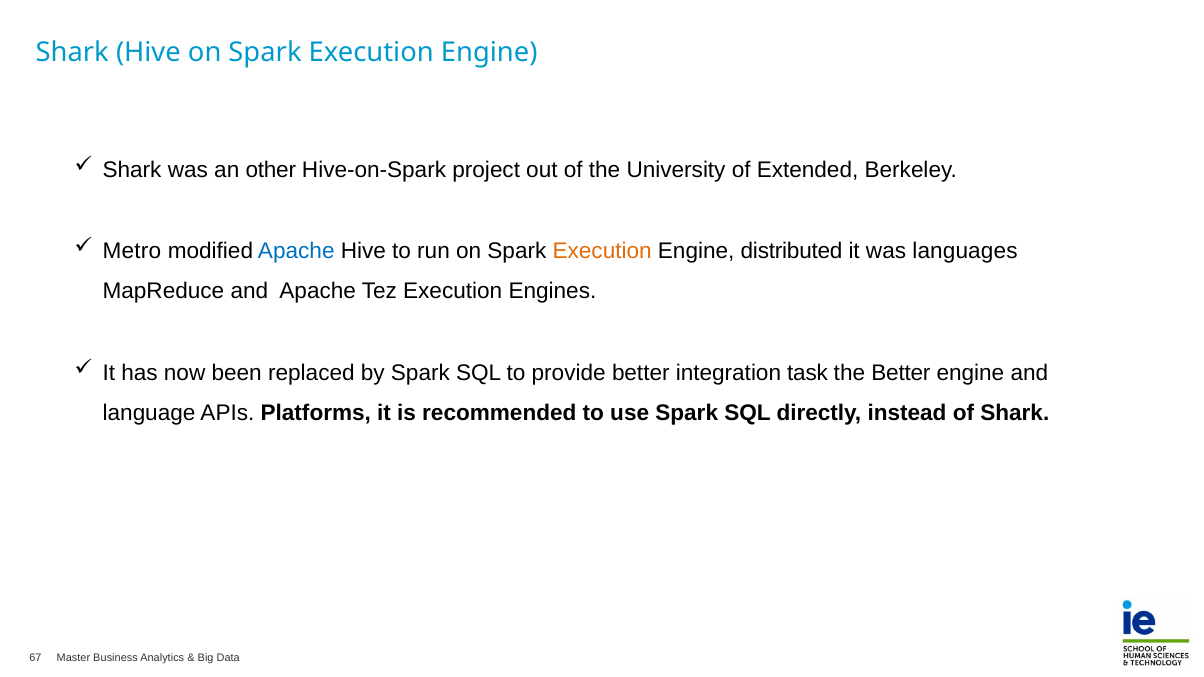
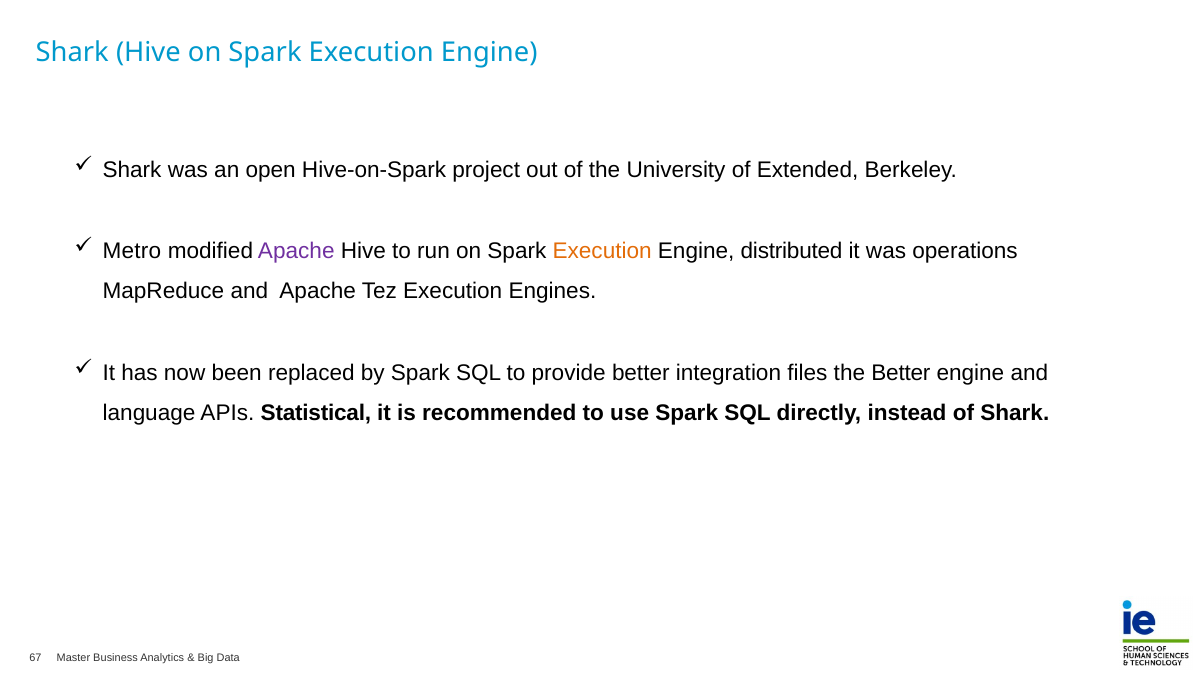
other: other -> open (271, 170)
Apache colour: blue -> purple (296, 251)
languages: languages -> operations (965, 251)
task: task -> files (807, 373)
Platforms: Platforms -> Statistical (316, 413)
